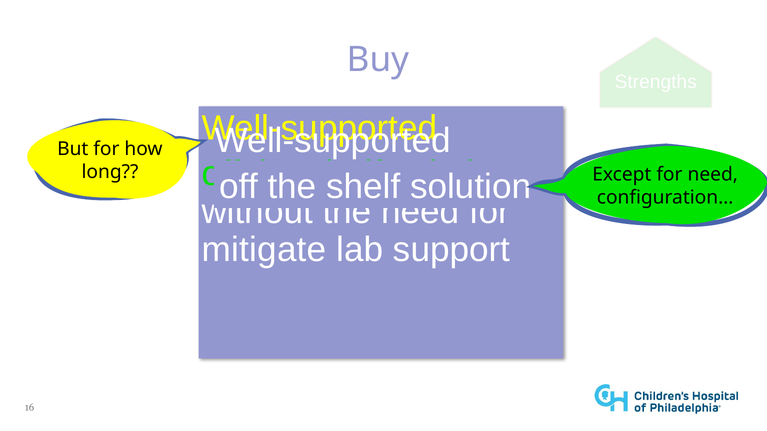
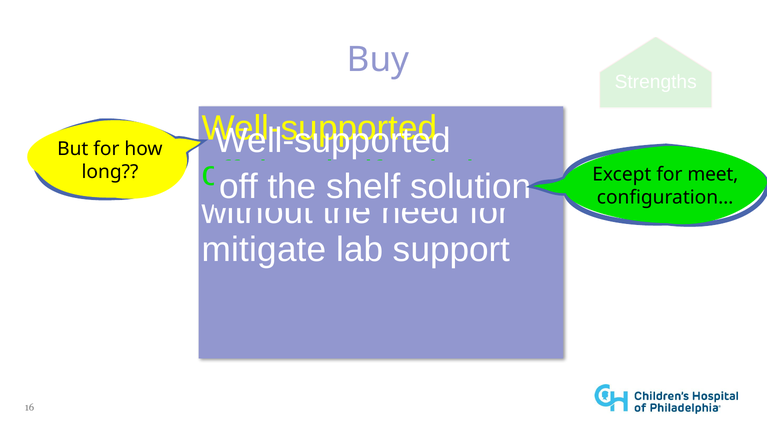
for need: need -> meet (713, 175)
